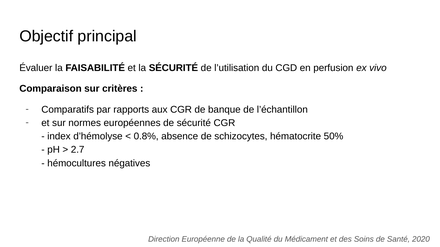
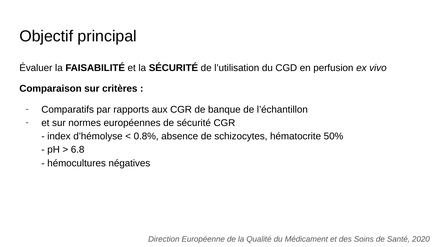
2.7: 2.7 -> 6.8 (78, 150)
